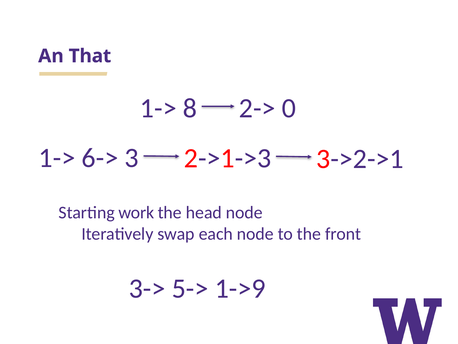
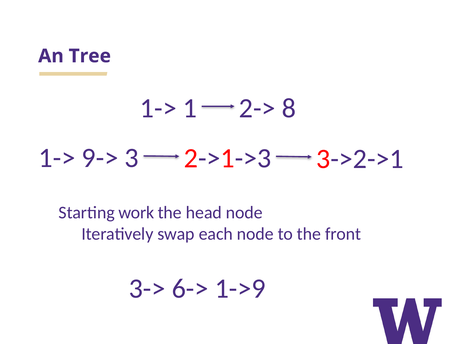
That: That -> Tree (90, 56)
8: 8 -> 1 (190, 108)
0: 0 -> 8 (289, 108)
6->: 6-> -> 9-> (100, 158)
5->: 5-> -> 6-> (190, 288)
